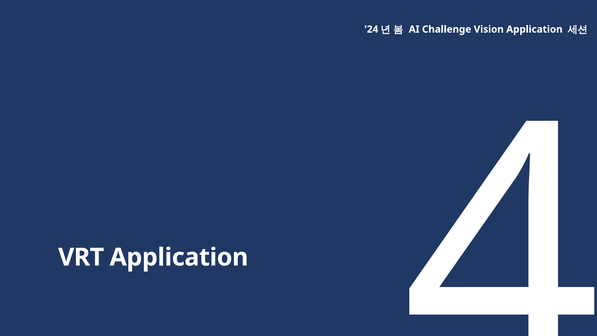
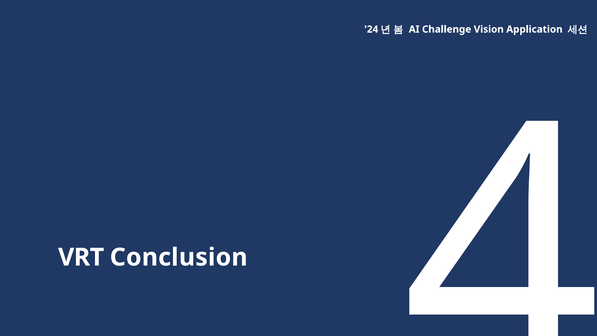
VRT Application: Application -> Conclusion (179, 257)
